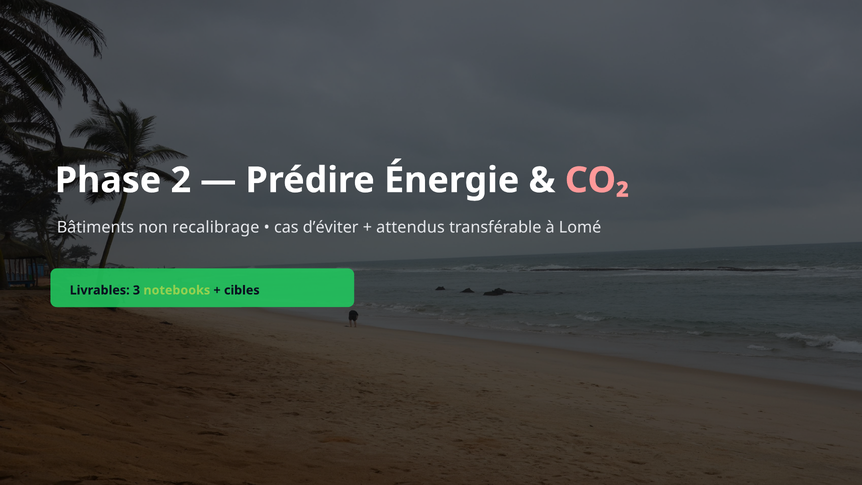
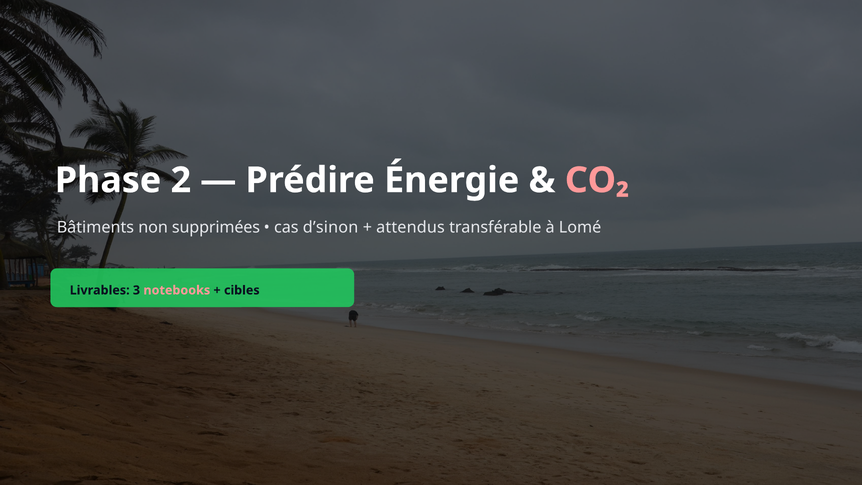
recalibrage: recalibrage -> supprimées (216, 227)
d’éviter: d’éviter -> d’sinon (331, 227)
notebooks colour: light green -> pink (177, 290)
